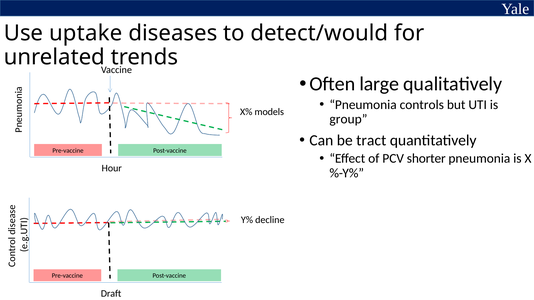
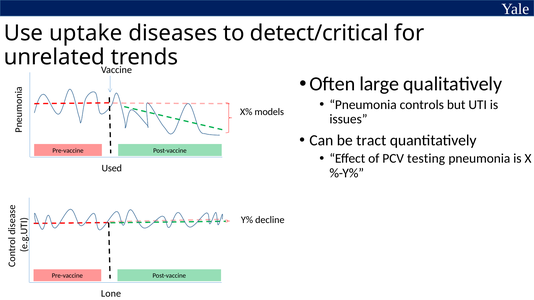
detect/would: detect/would -> detect/critical (319, 33)
group: group -> issues (348, 119)
shorter: shorter -> testing (426, 159)
Hour: Hour -> Used (112, 169)
Draft: Draft -> Lone (111, 294)
